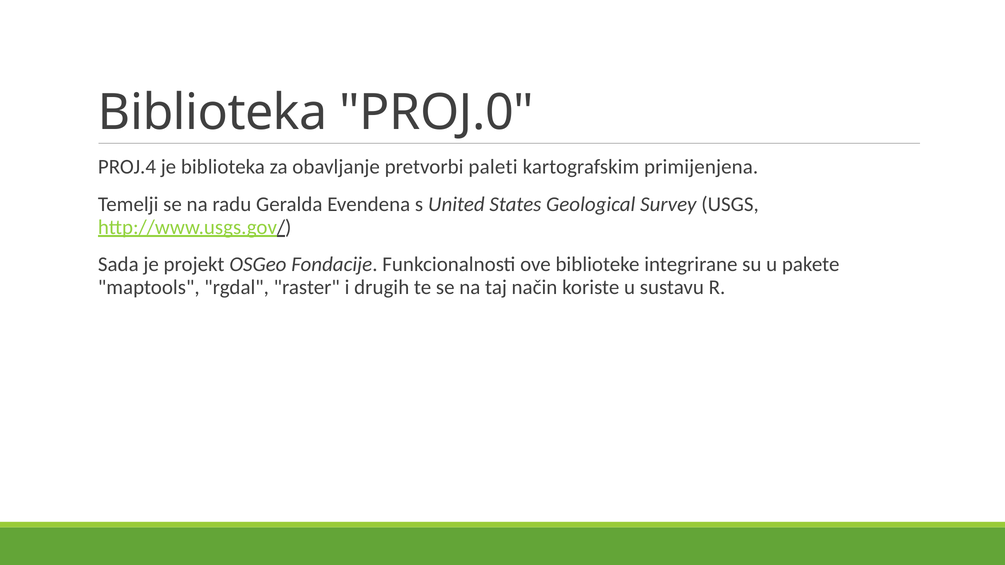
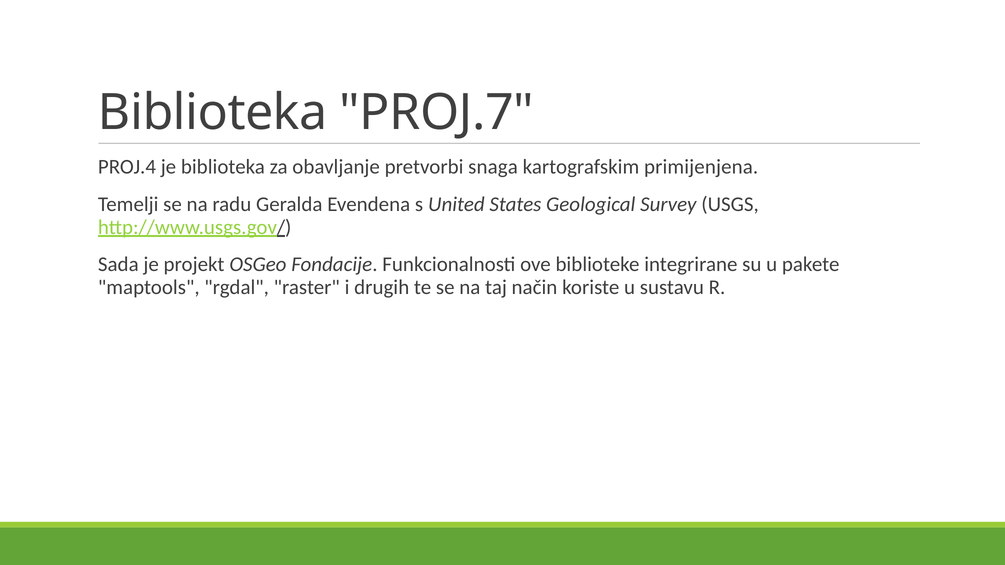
PROJ.0: PROJ.0 -> PROJ.7 (437, 113)
paleti: paleti -> snaga (493, 167)
